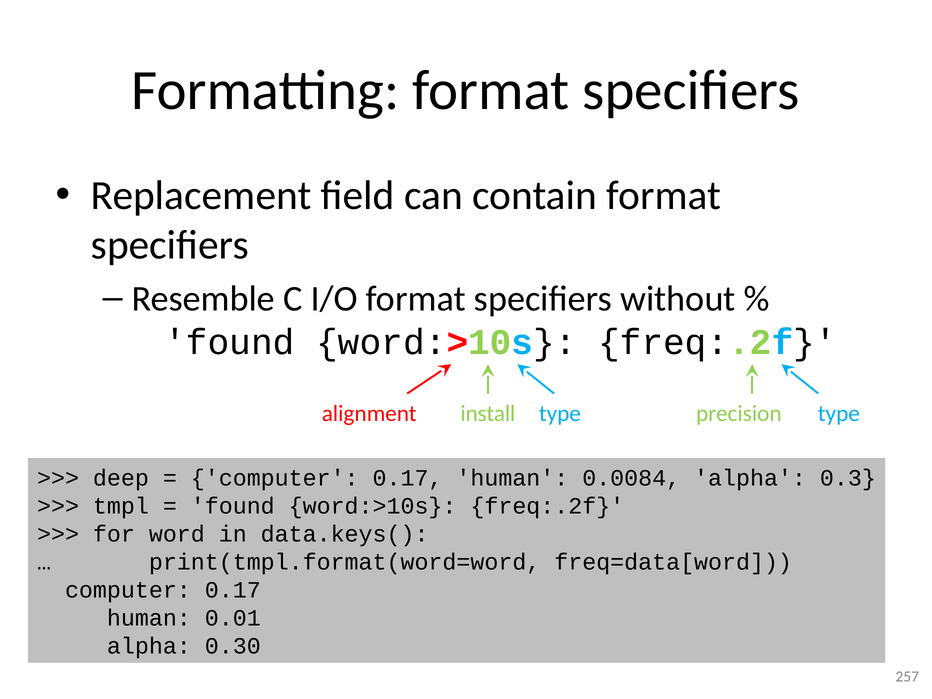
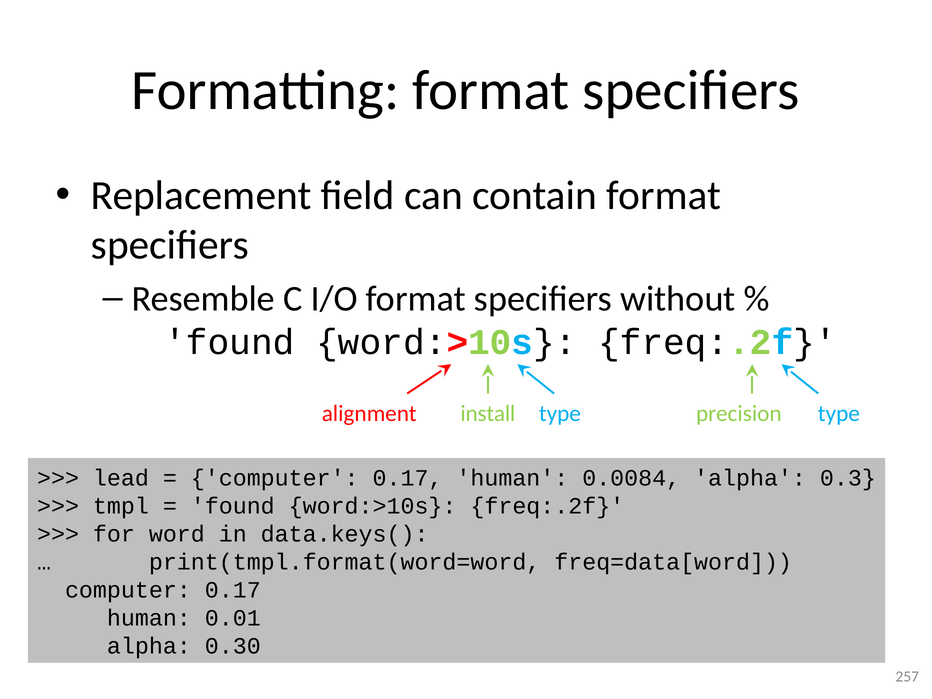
deep: deep -> lead (121, 478)
